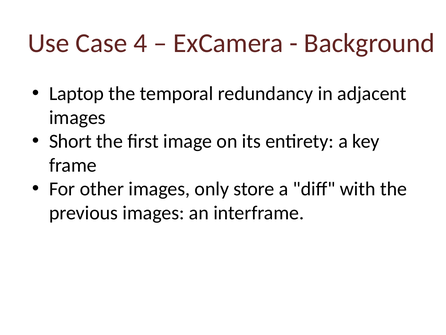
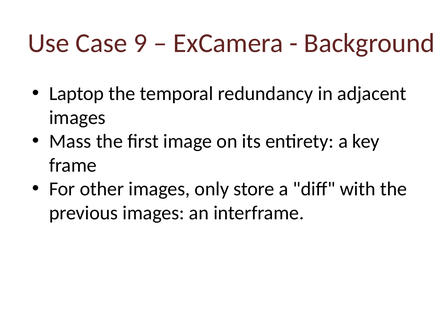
4: 4 -> 9 (140, 43)
Short: Short -> Mass (70, 141)
